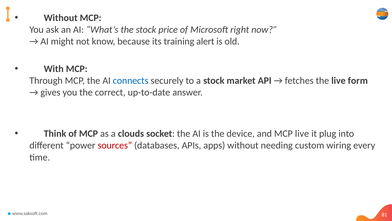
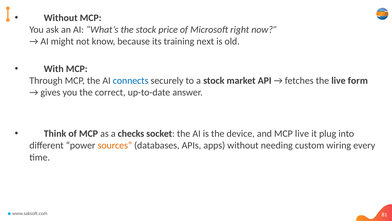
alert: alert -> next (205, 41)
clouds: clouds -> checks (131, 133)
sources colour: red -> orange (115, 145)
